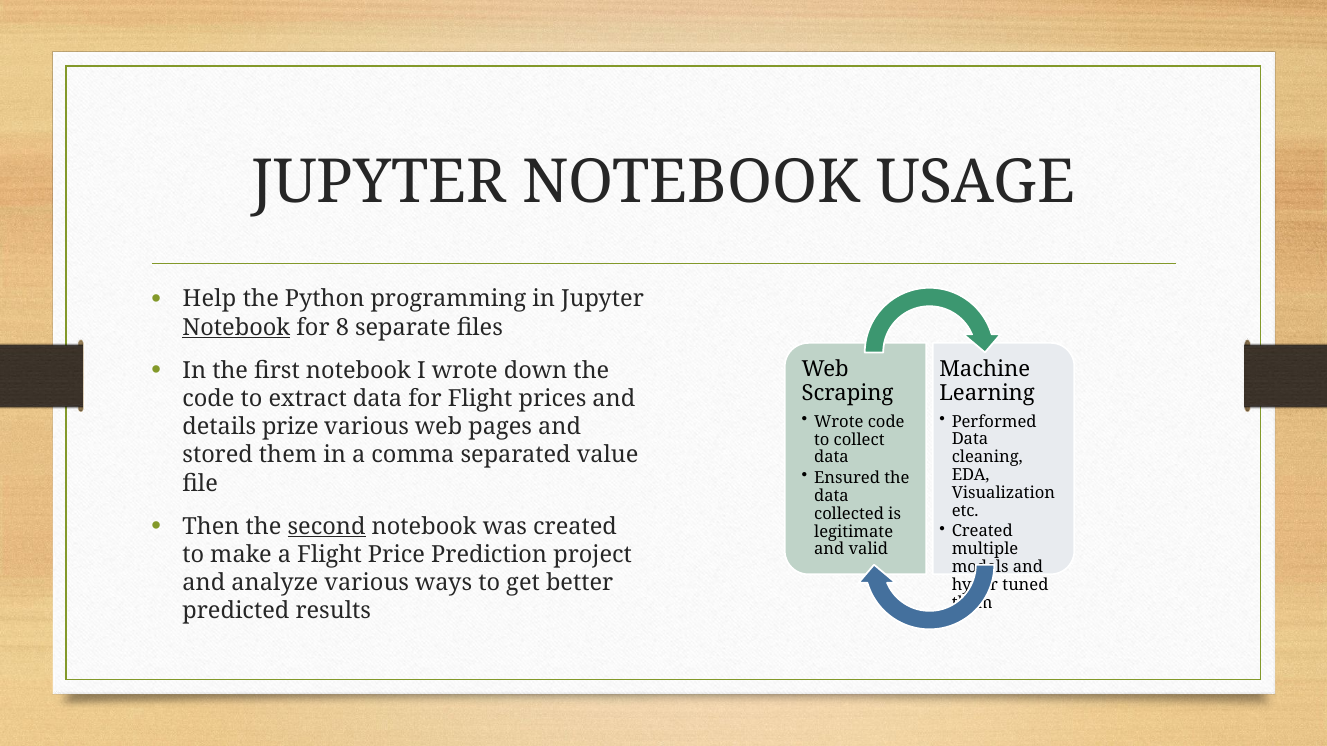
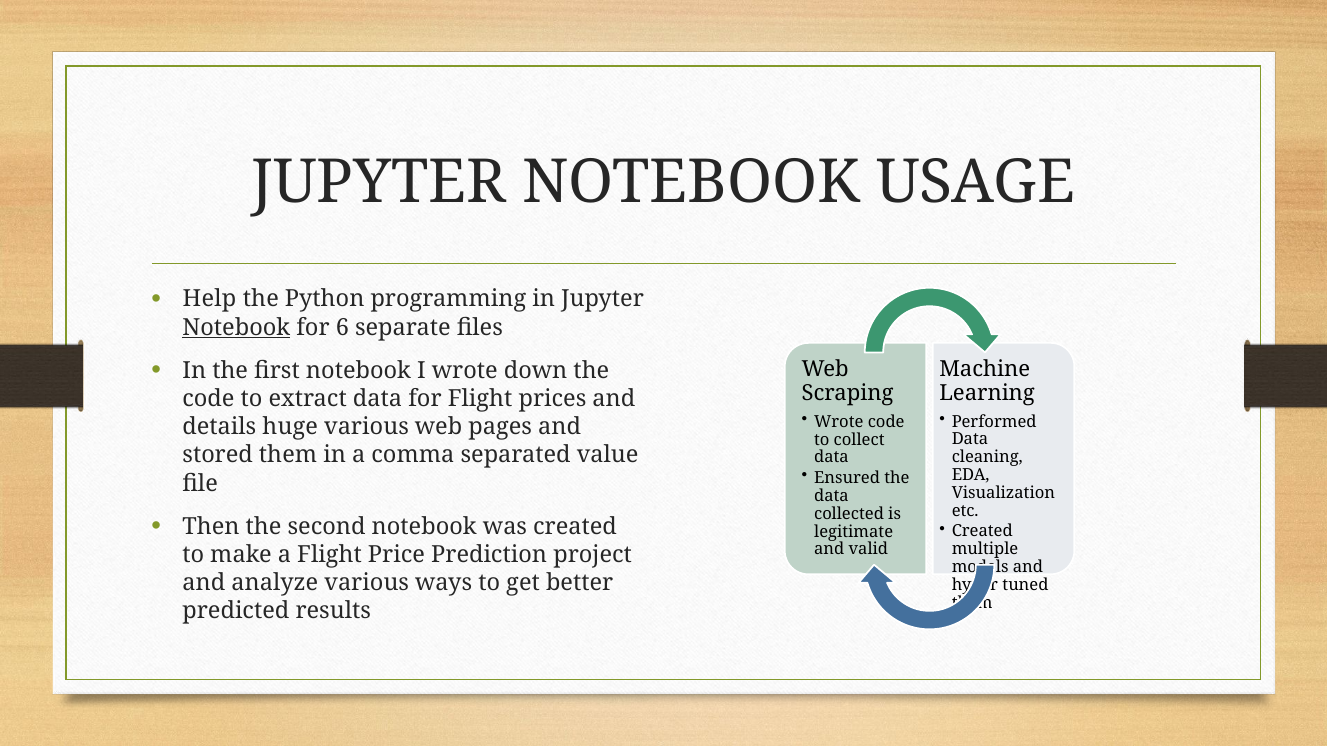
8: 8 -> 6 (342, 328)
prize: prize -> huge (290, 427)
second underline: present -> none (327, 527)
